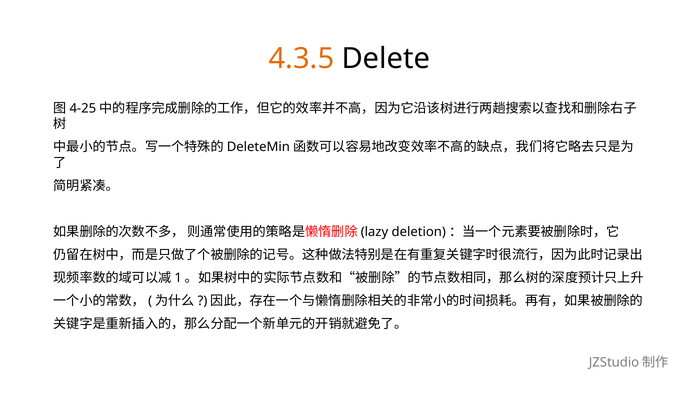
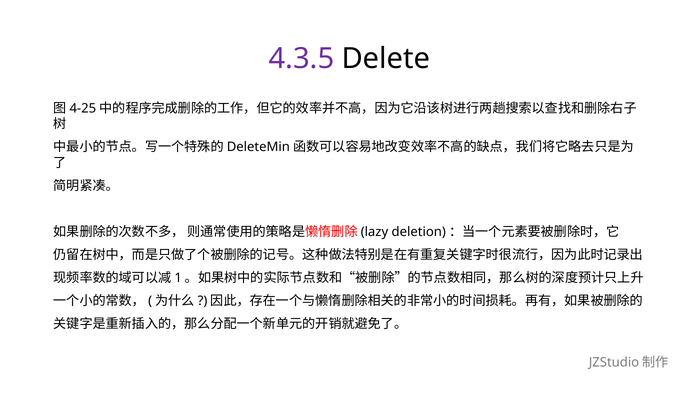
4.3.5 colour: orange -> purple (301, 59)
